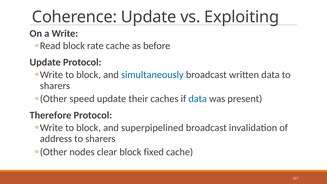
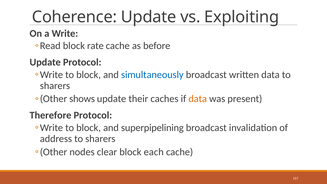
speed: speed -> shows (82, 99)
data colour: blue -> orange (198, 99)
superpipelined: superpipelined -> superpipelining (152, 128)
fixed: fixed -> each (154, 152)
